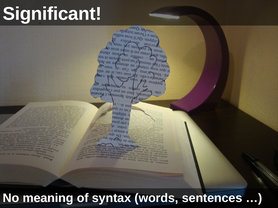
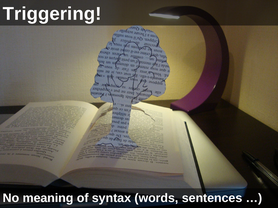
Significant: Significant -> Triggering (52, 14)
